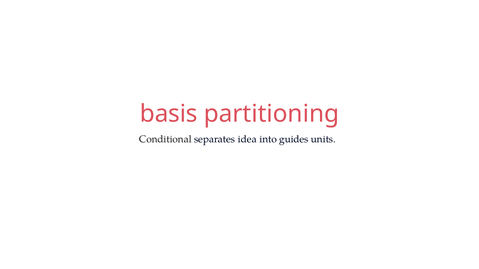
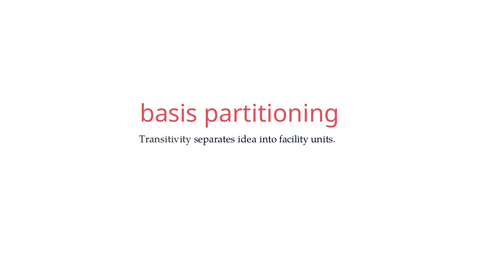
Conditional: Conditional -> Transitivity (165, 139)
guides: guides -> facility (294, 139)
